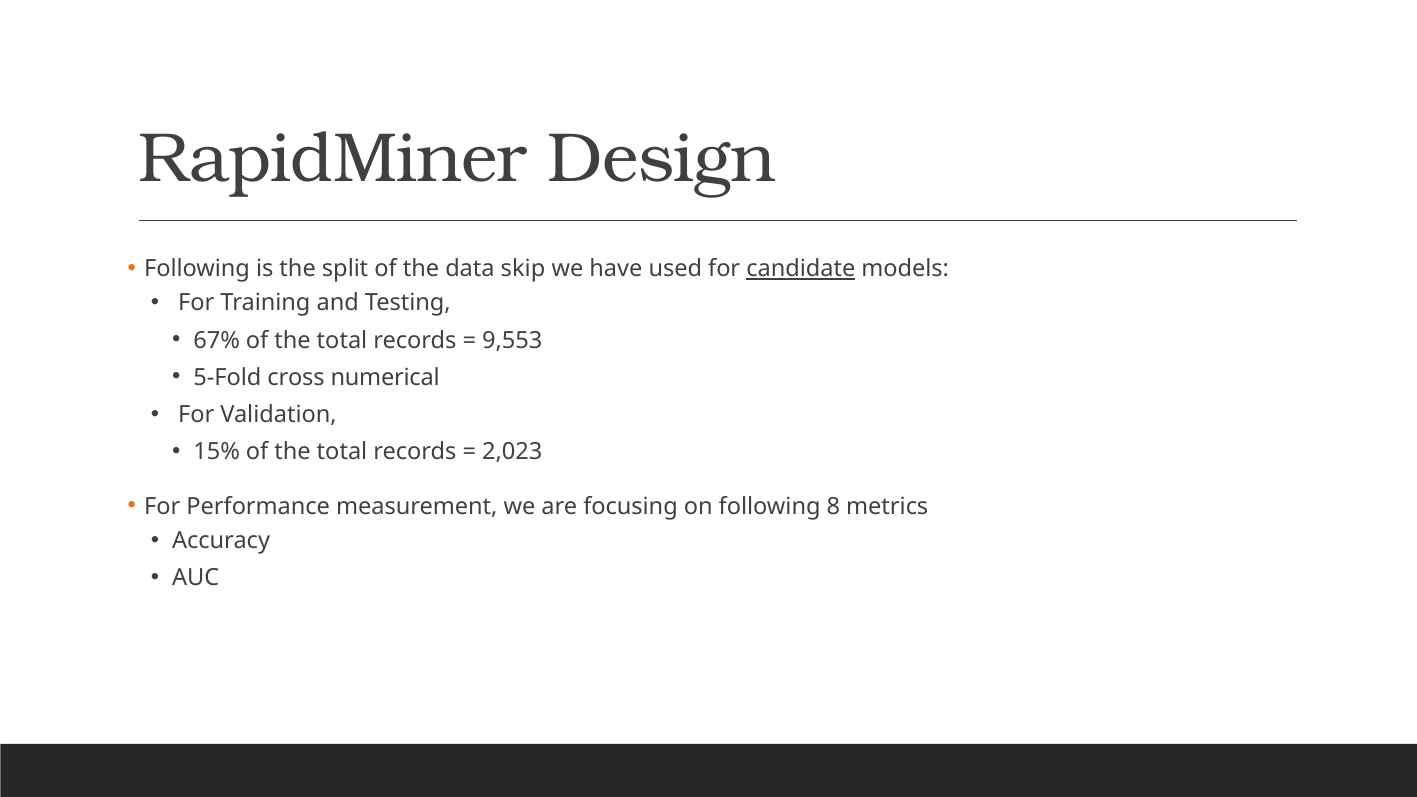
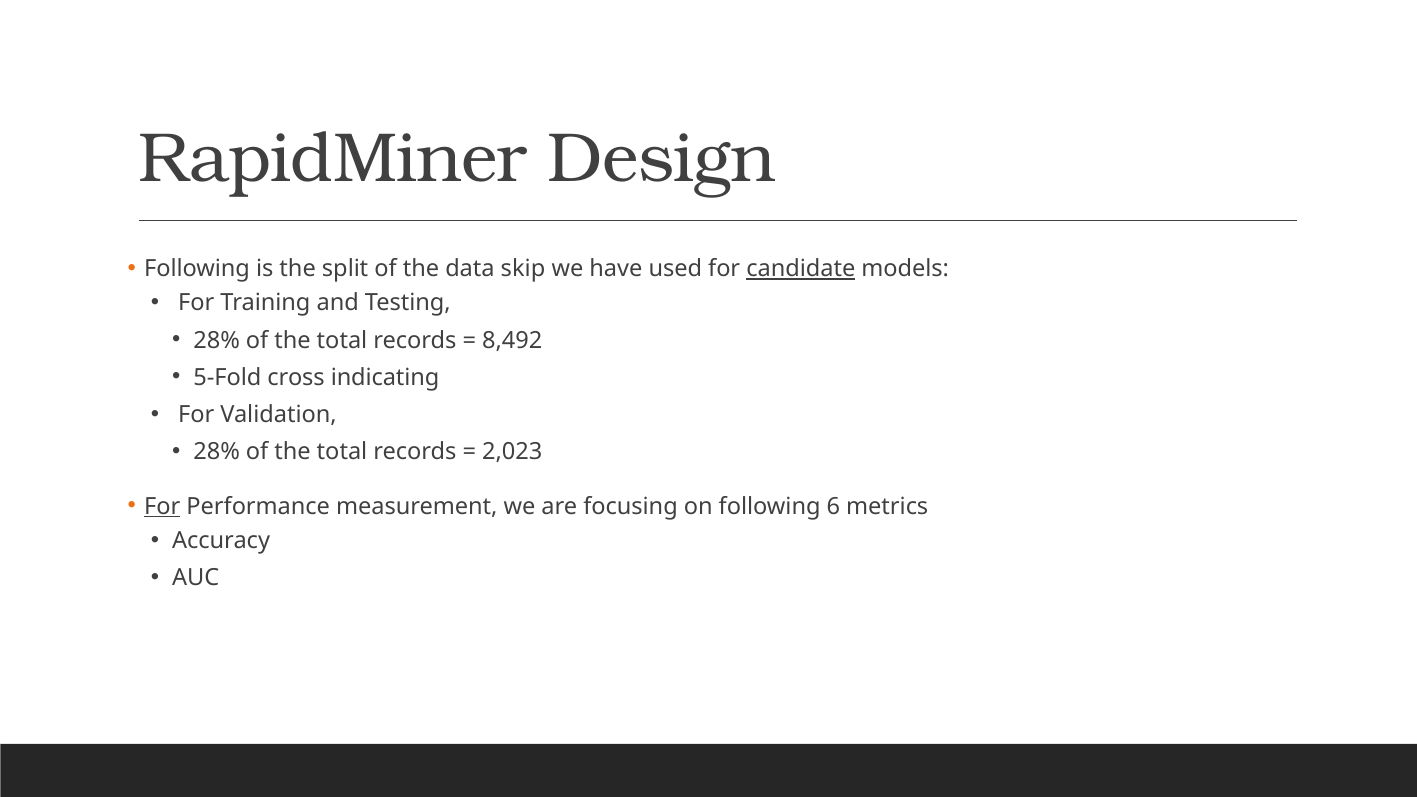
67%: 67% -> 28% (217, 340)
9,553: 9,553 -> 8,492 (512, 340)
numerical: numerical -> indicating (385, 377)
15%: 15% -> 28% (217, 452)
For underline: none -> present (162, 506)
8: 8 -> 6 (833, 506)
